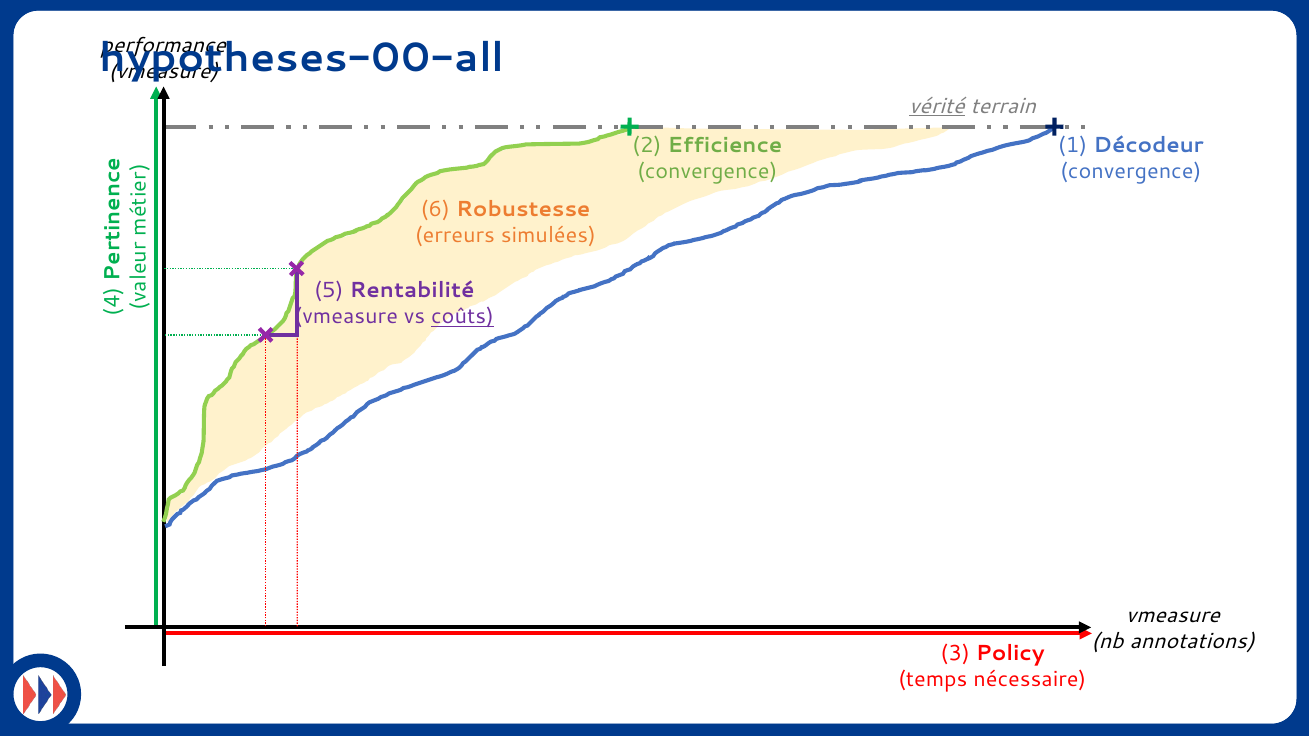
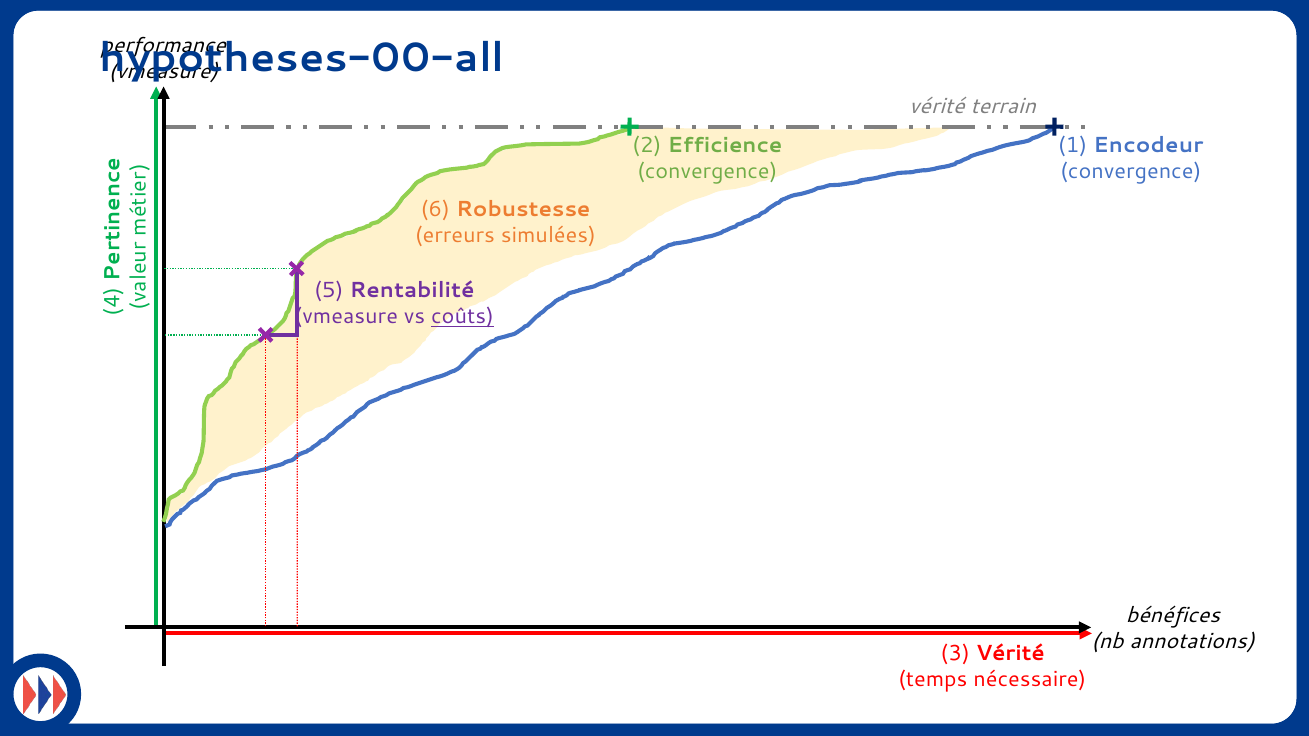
vérité underline: present -> none (937, 106)
Décodeur: Décodeur -> Encodeur (1148, 145)
vmeasure: vmeasure -> bénéfices (1173, 616)
3 Policy: Policy -> Vérité (1010, 653)
